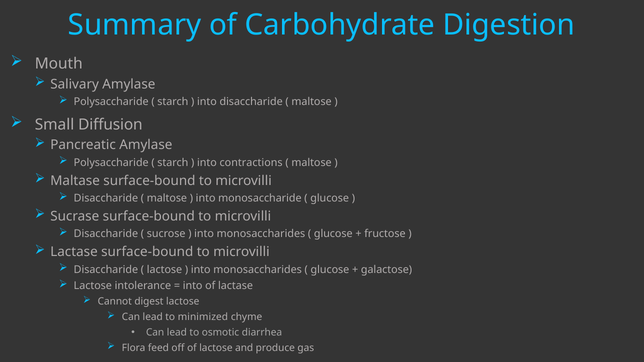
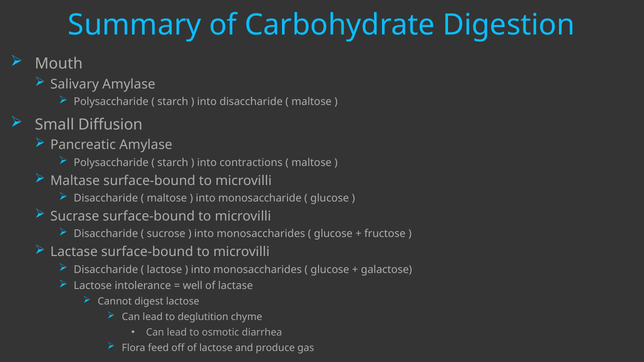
into: into -> well (193, 286)
minimized: minimized -> deglutition (203, 317)
